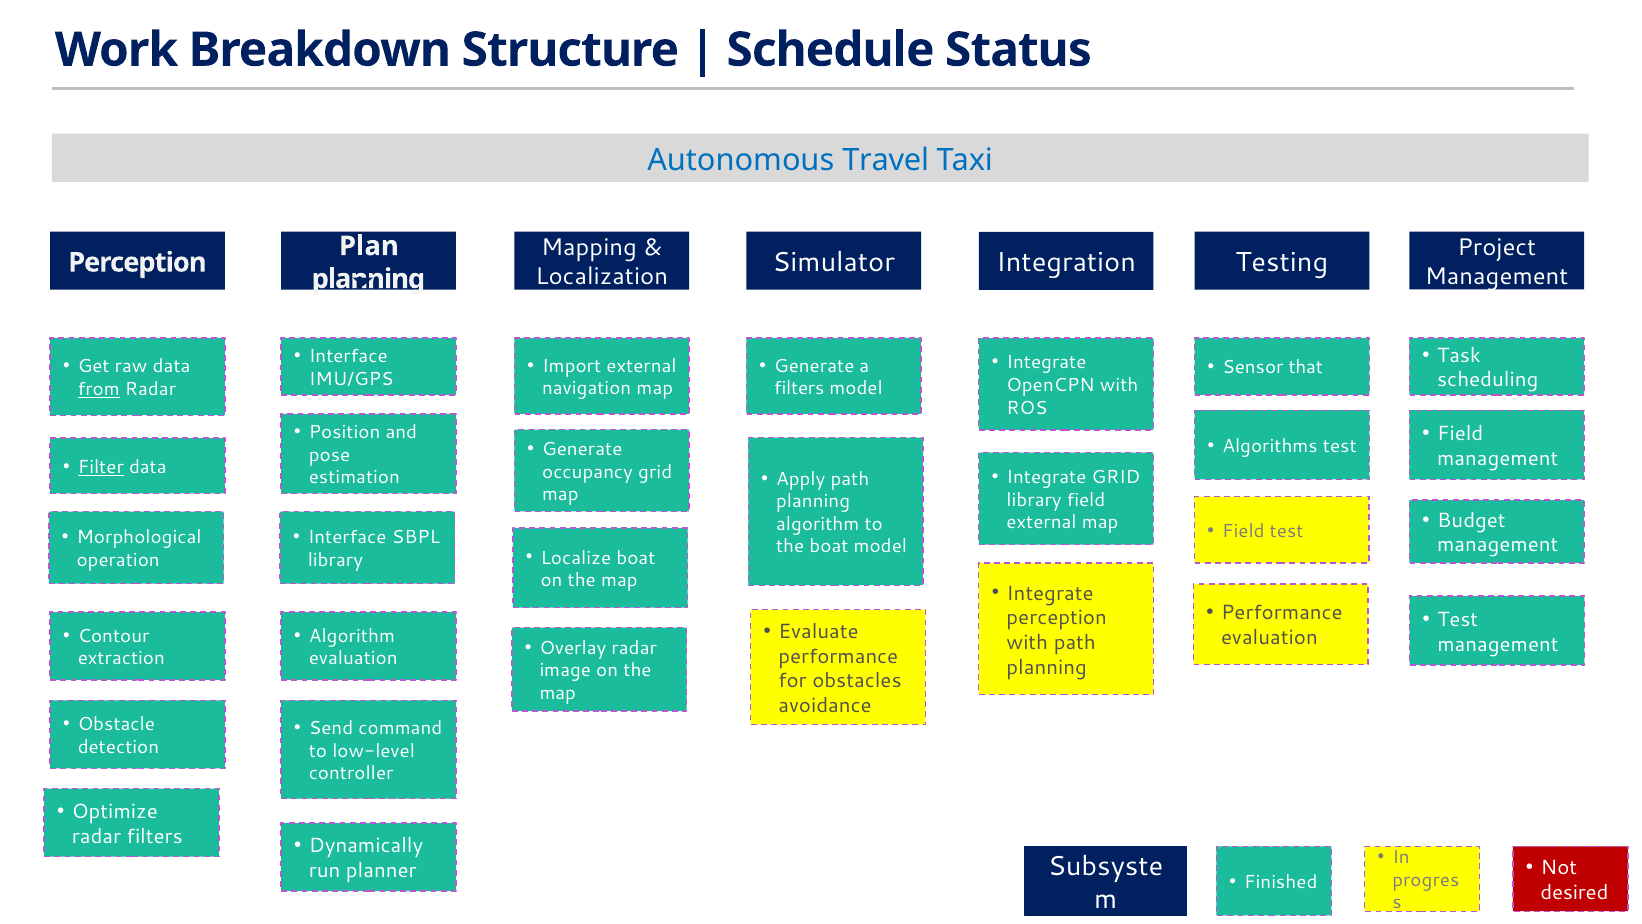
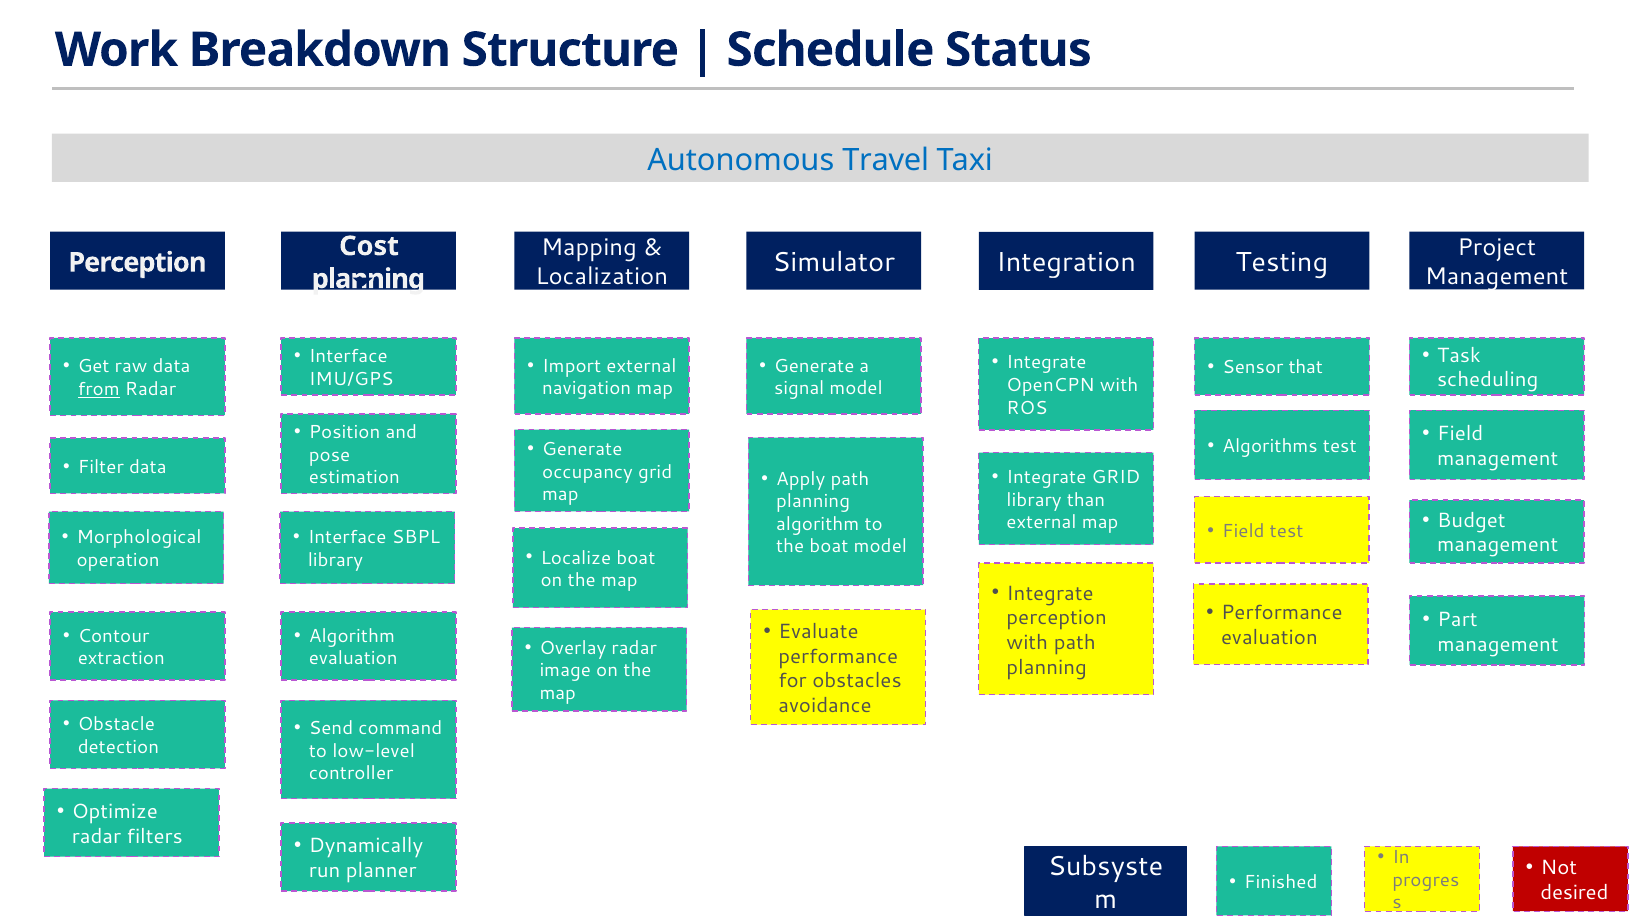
Plan: Plan -> Cost (369, 246)
filters: filters -> signal (799, 389)
Filter underline: present -> none (101, 467)
library field: field -> than (1086, 500)
Test: Test -> Part (1458, 620)
